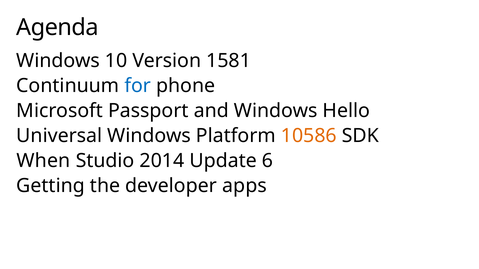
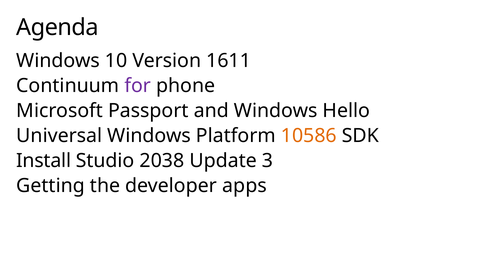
1581: 1581 -> 1611 (229, 61)
for colour: blue -> purple (138, 86)
When: When -> Install (44, 161)
2014: 2014 -> 2038 (162, 161)
6: 6 -> 3 (267, 161)
